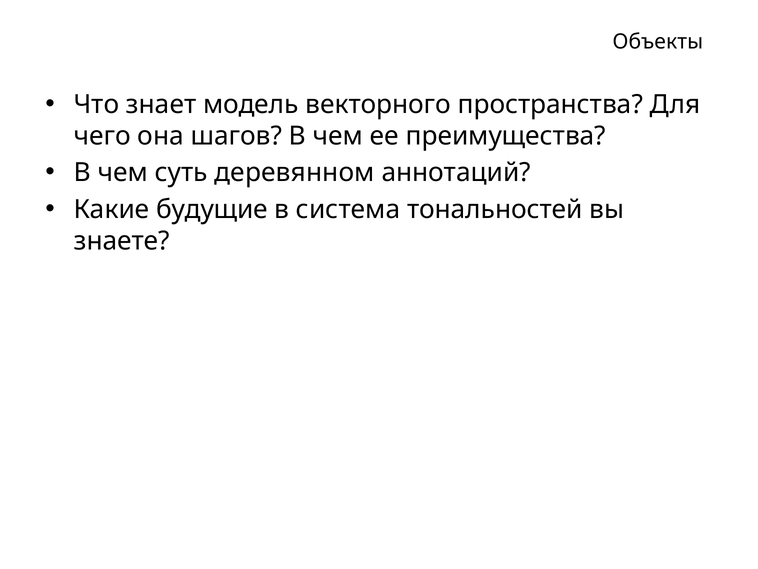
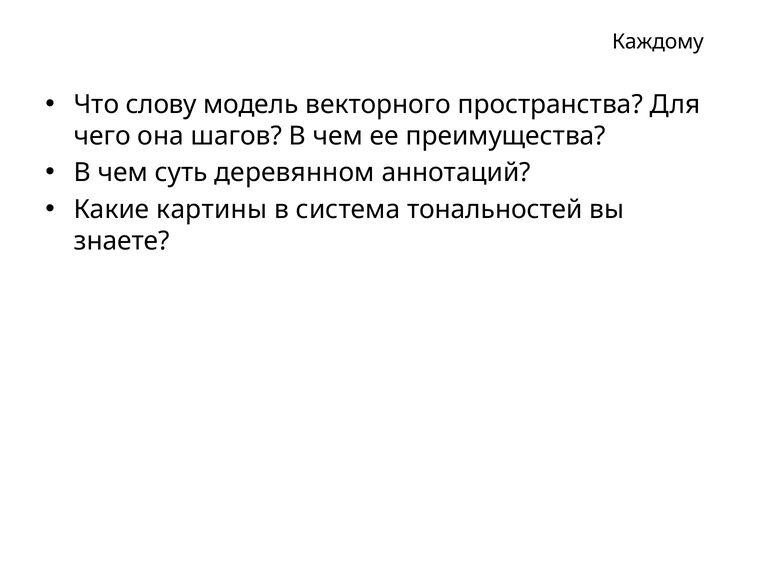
Объекты: Объекты -> Каждому (658, 42)
знает: знает -> слову (161, 104)
будущие: будущие -> картины (212, 209)
